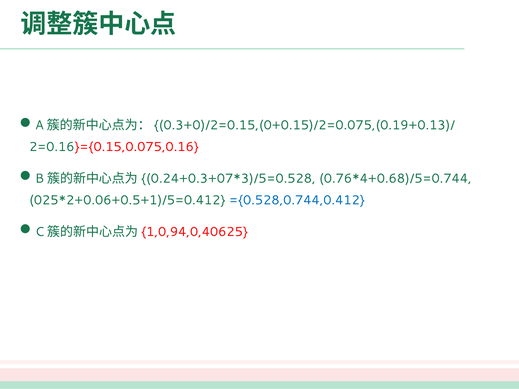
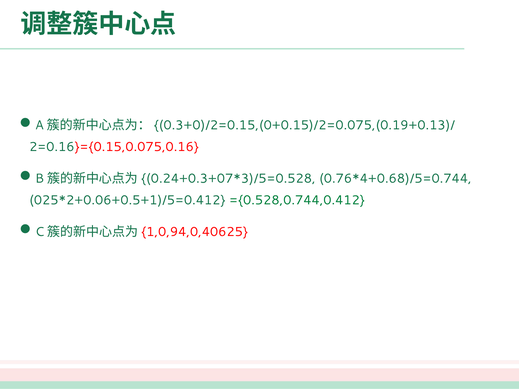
={0.528,0.744,0.412 colour: blue -> green (297, 200)
